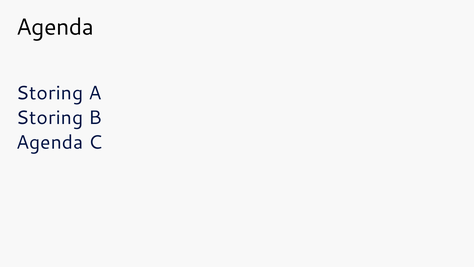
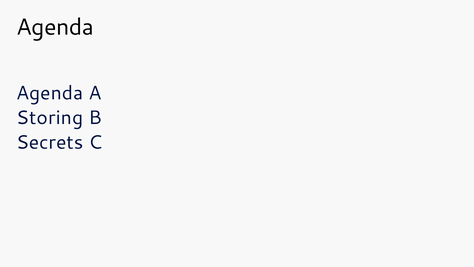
Storing: Storing -> Agenda (50, 93)
Agenda: Agenda -> Secrets (50, 142)
